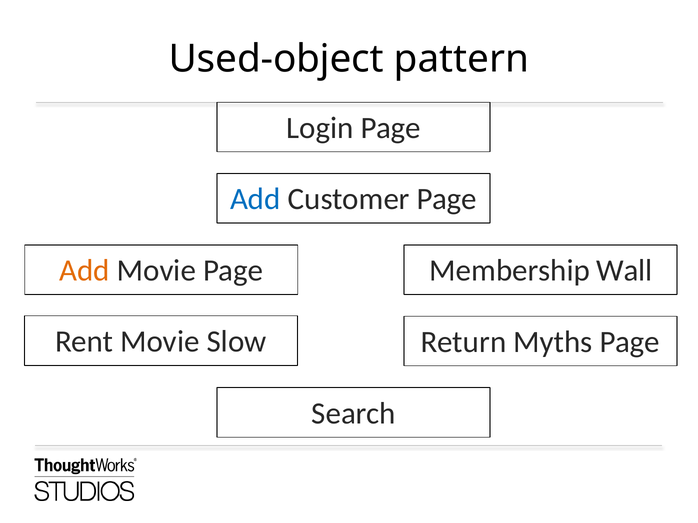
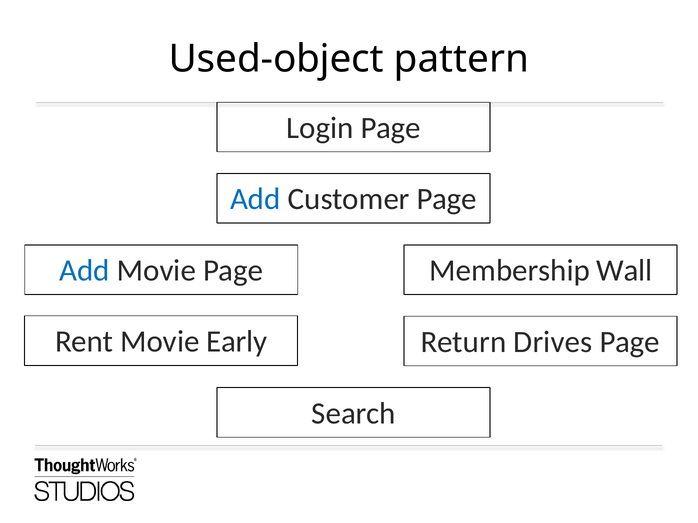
Add colour: orange -> blue (84, 271)
Slow: Slow -> Early (237, 342)
Myths: Myths -> Drives (553, 342)
